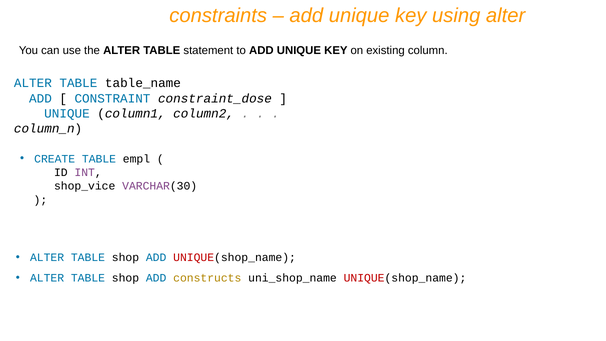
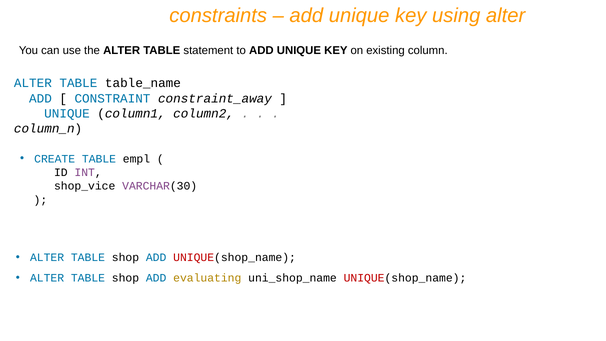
constraint_dose: constraint_dose -> constraint_away (215, 98)
constructs: constructs -> evaluating (207, 278)
